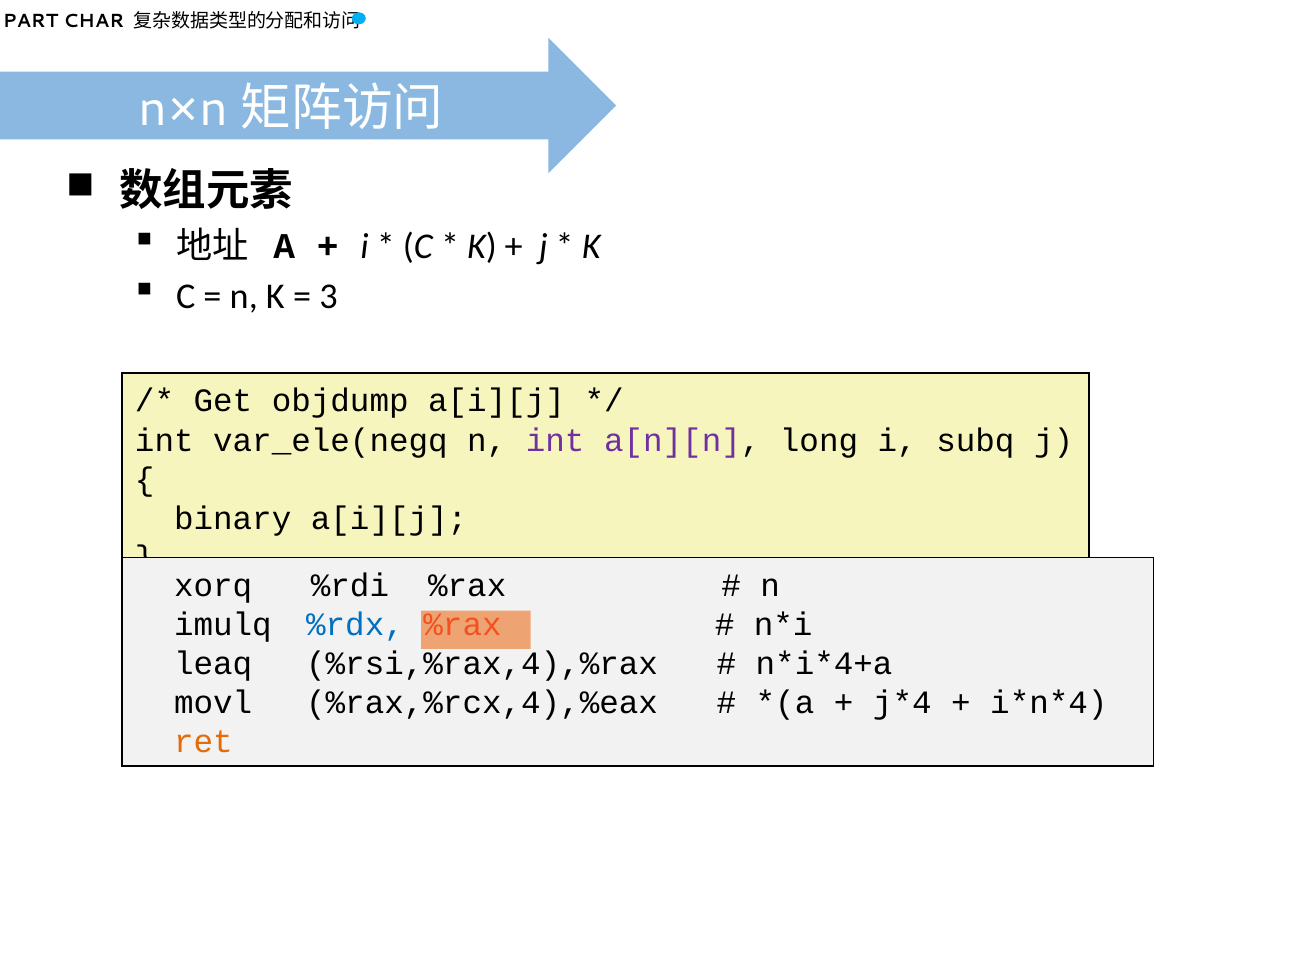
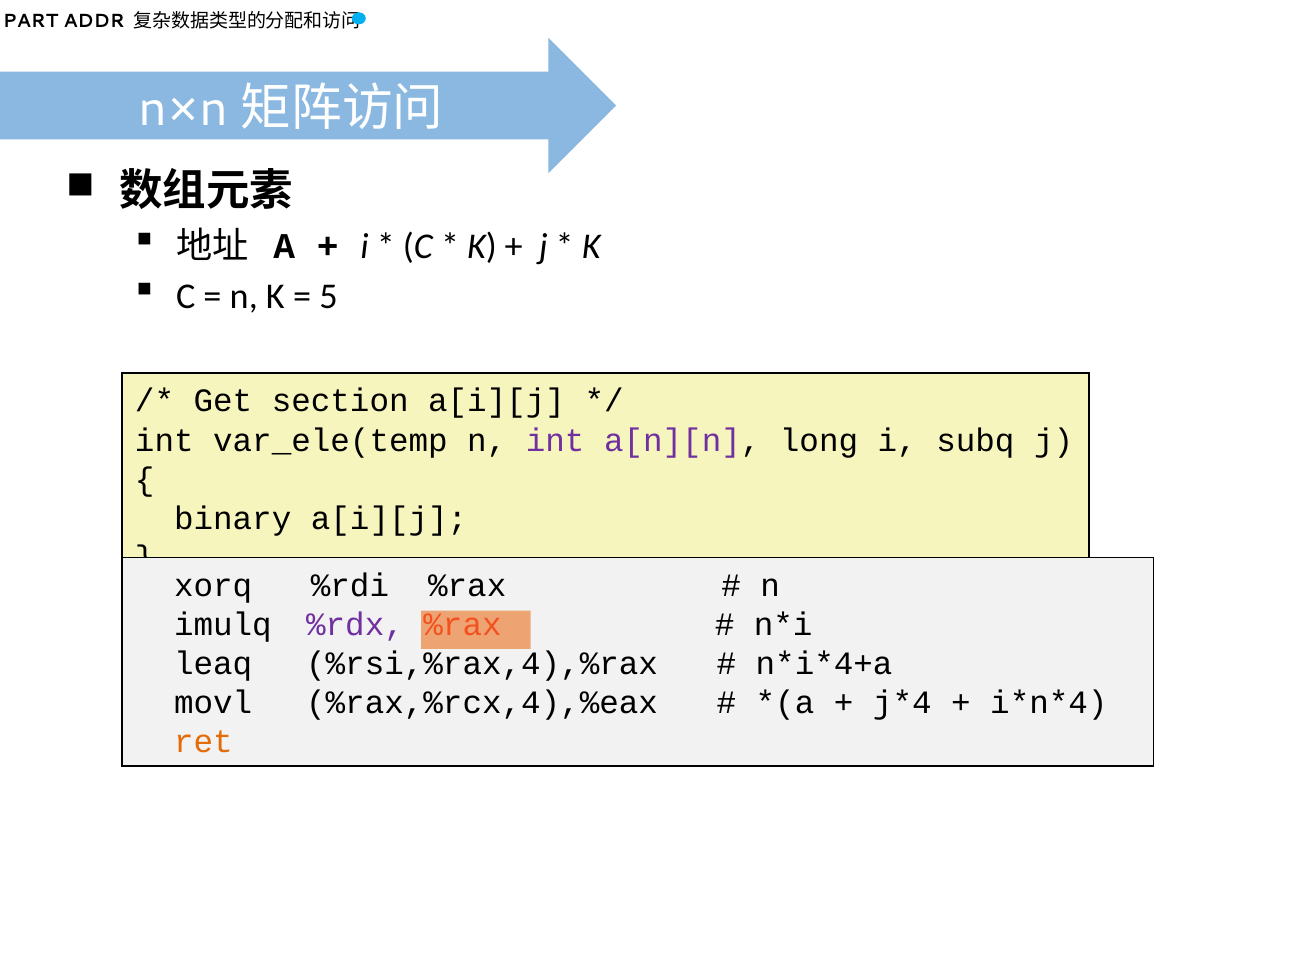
CHAR: CHAR -> ADDR (94, 21)
3: 3 -> 5 (328, 297)
objdump: objdump -> section (340, 401)
var_ele(negq: var_ele(negq -> var_ele(temp (330, 440)
%rdx colour: blue -> purple (355, 624)
